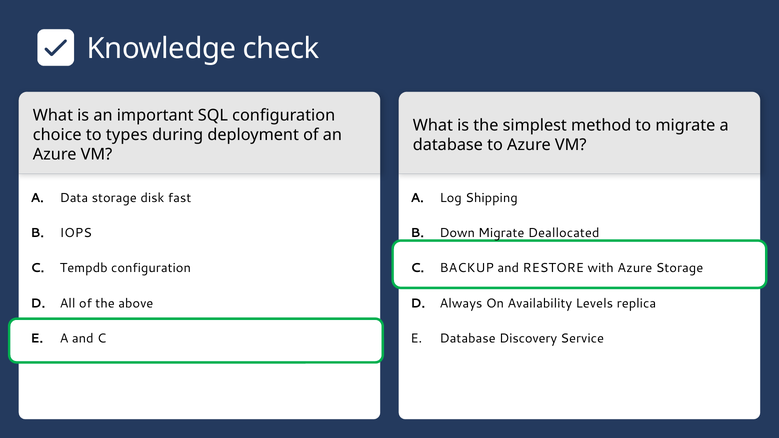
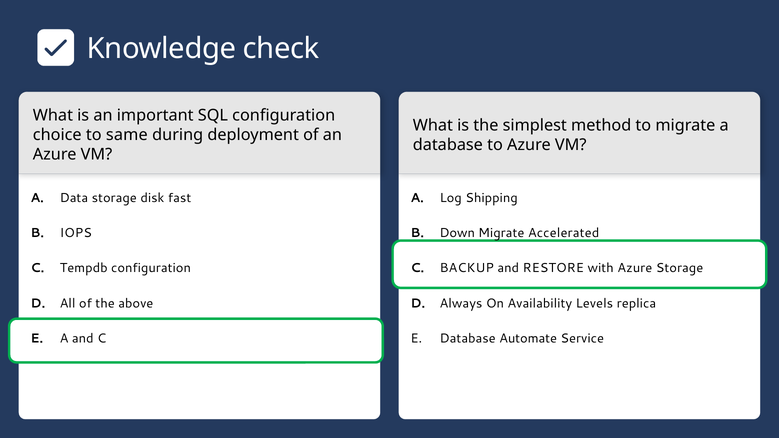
types: types -> same (127, 135)
Deallocated: Deallocated -> Accelerated (564, 233)
Discovery: Discovery -> Automate (528, 338)
